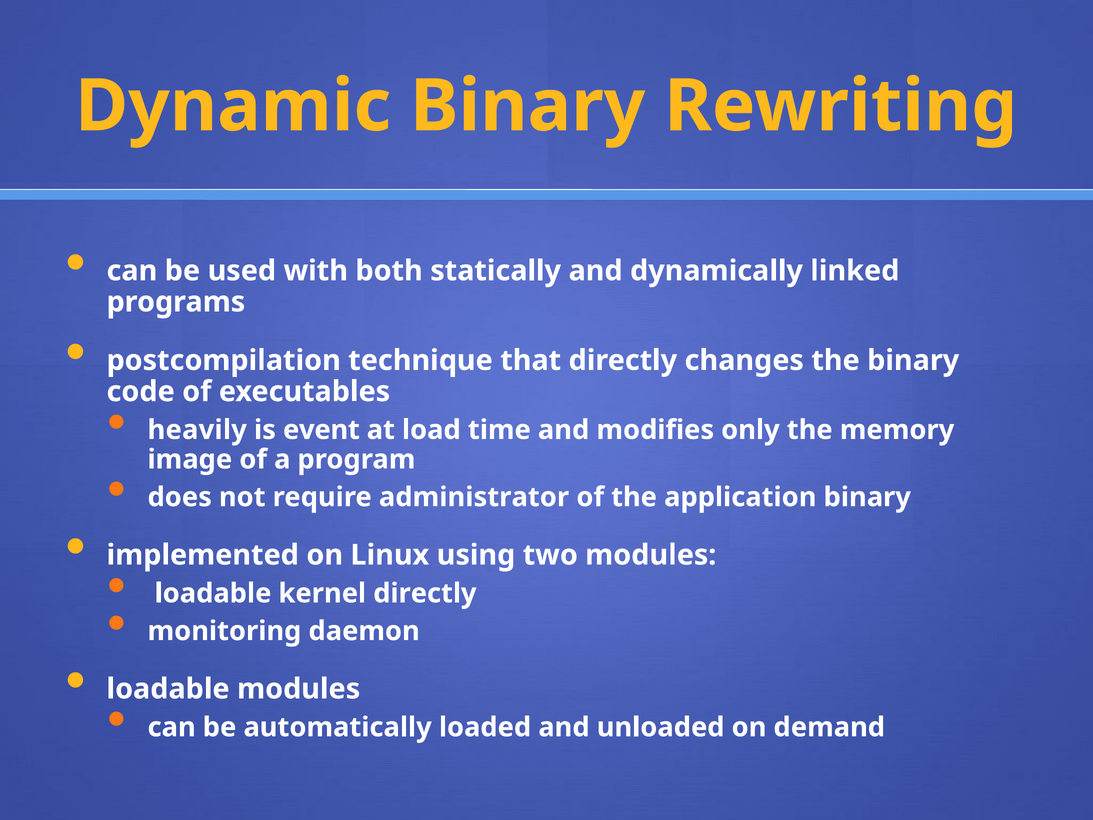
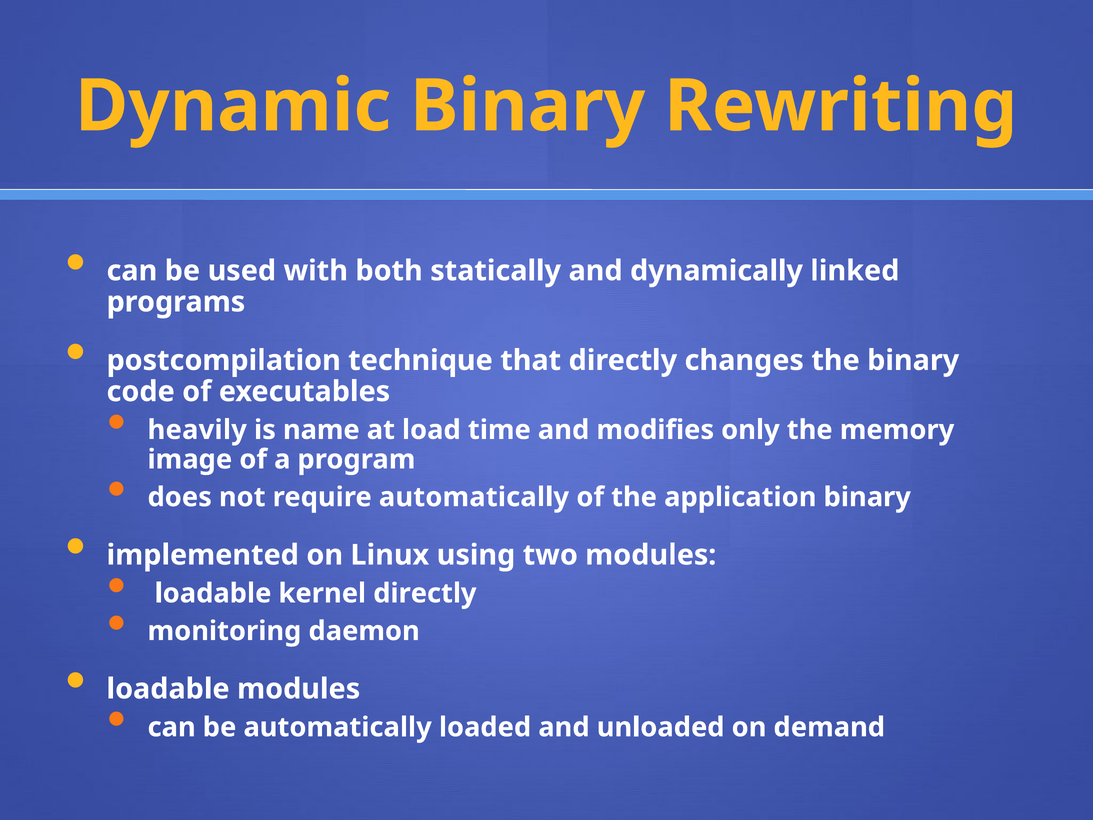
event: event -> name (321, 430)
require administrator: administrator -> automatically (474, 497)
